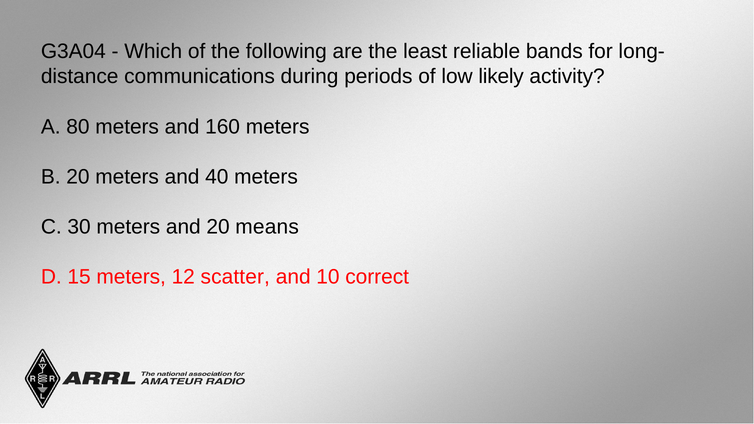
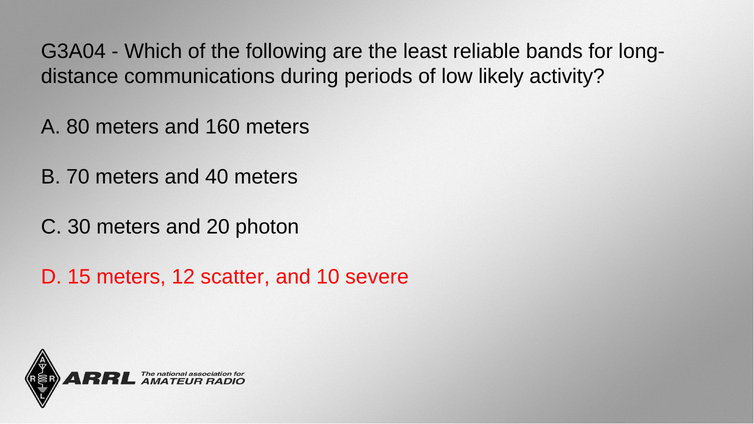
B 20: 20 -> 70 (78, 177)
means: means -> photon (267, 227)
correct: correct -> severe (377, 277)
